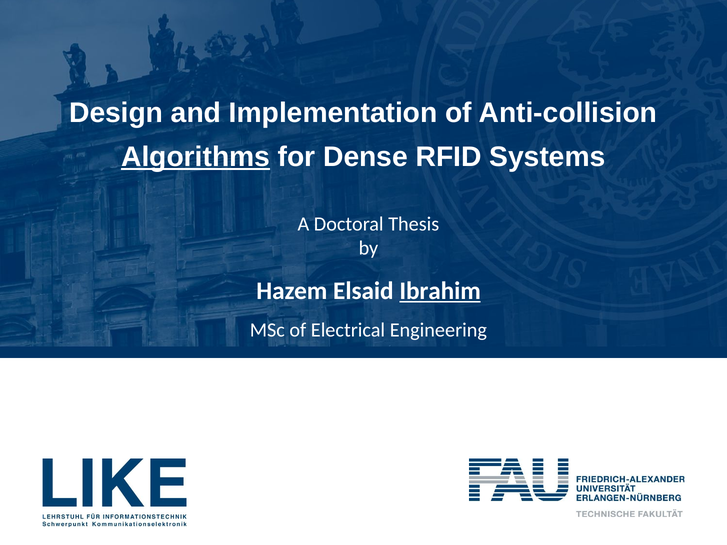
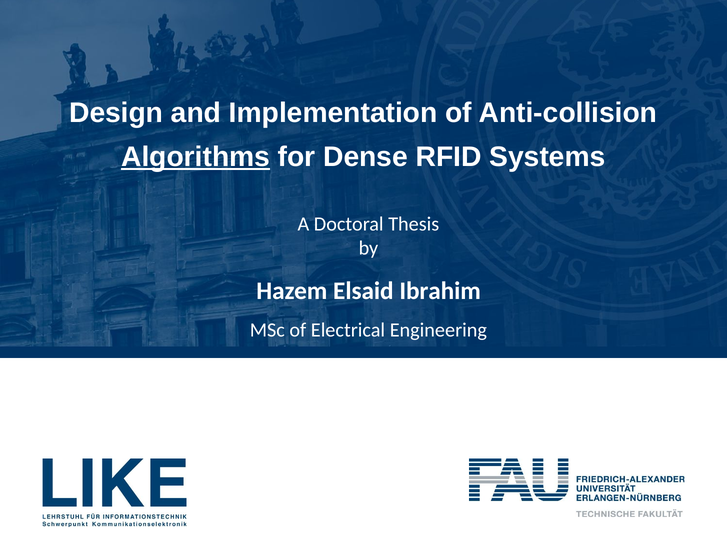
Ibrahim underline: present -> none (440, 291)
